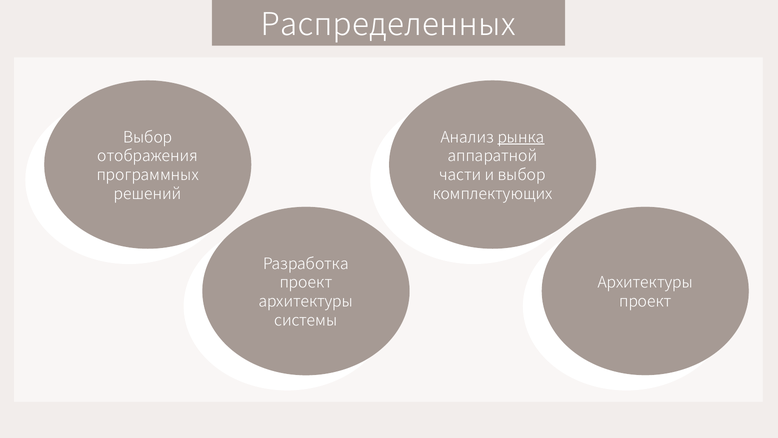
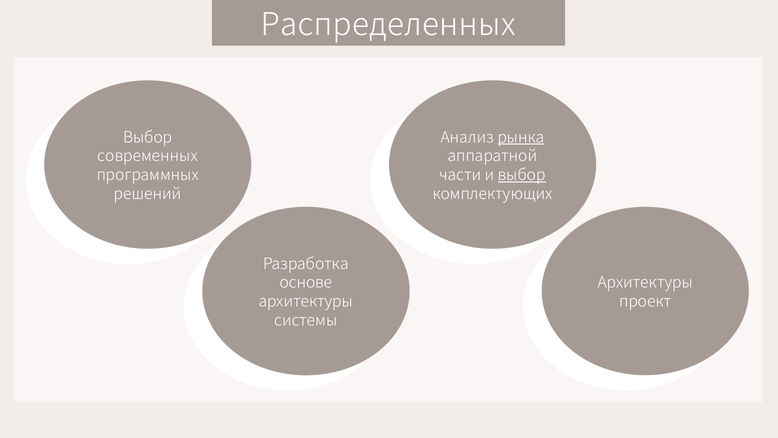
отображения: отображения -> современных (148, 156)
выбор underline: none -> present (522, 175)
проект: проект -> основе (306, 282)
